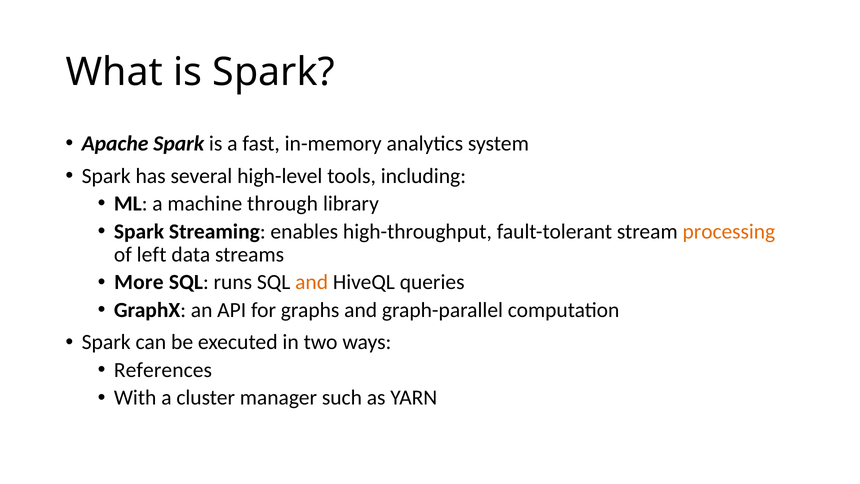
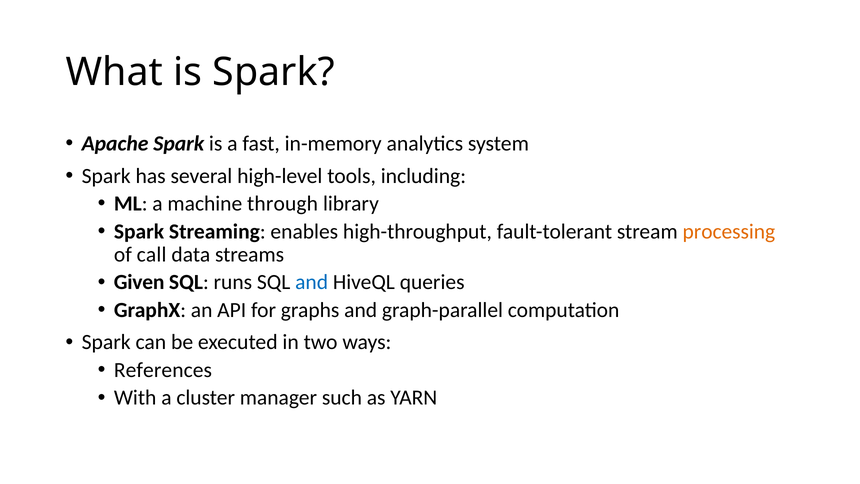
left: left -> call (152, 255)
More: More -> Given (139, 282)
and colour: orange -> blue (312, 282)
